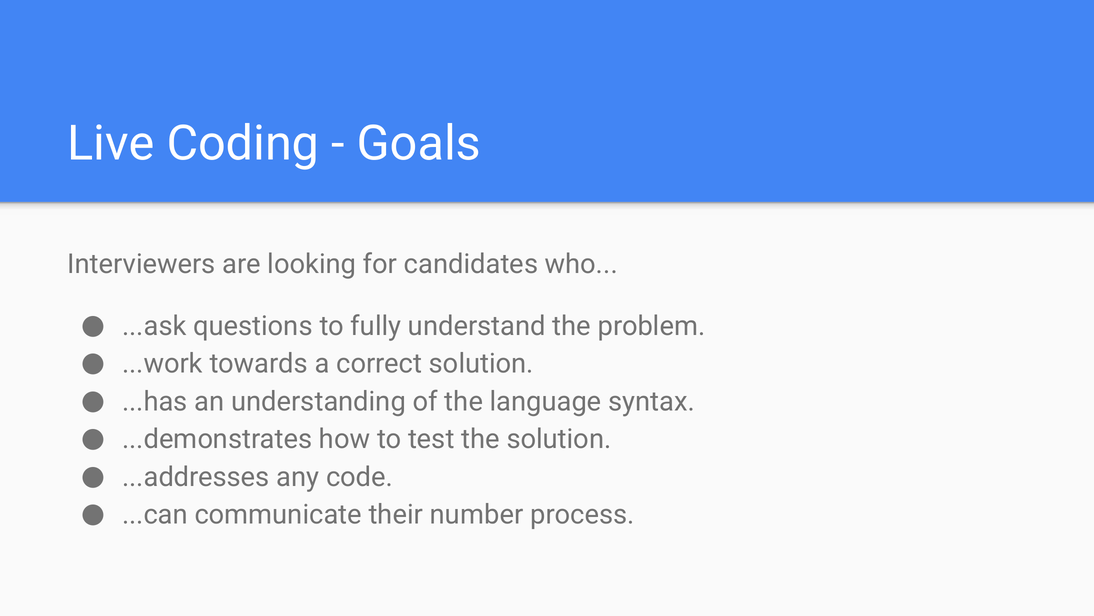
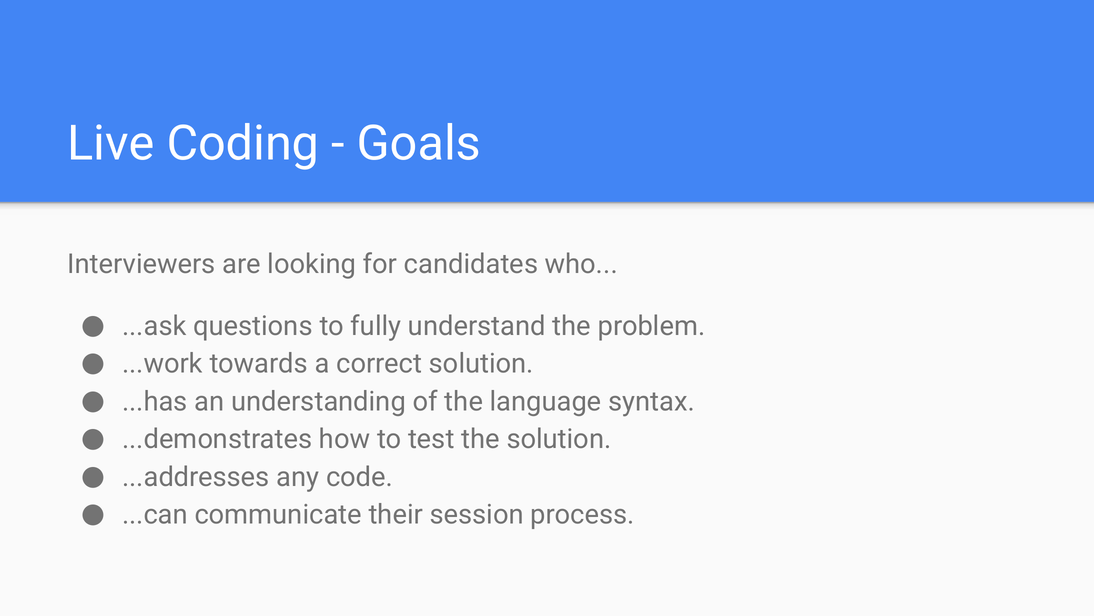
number: number -> session (477, 514)
